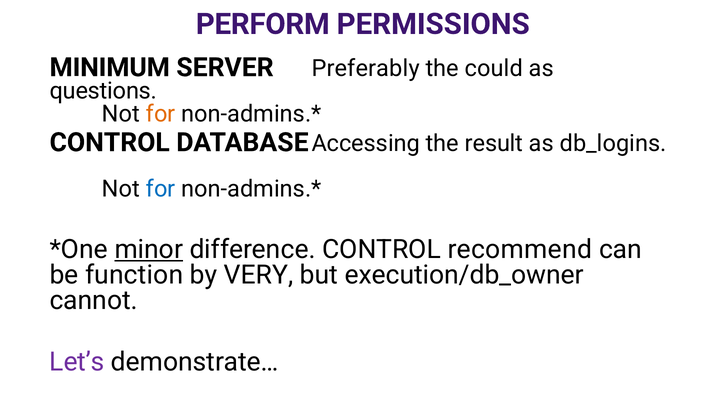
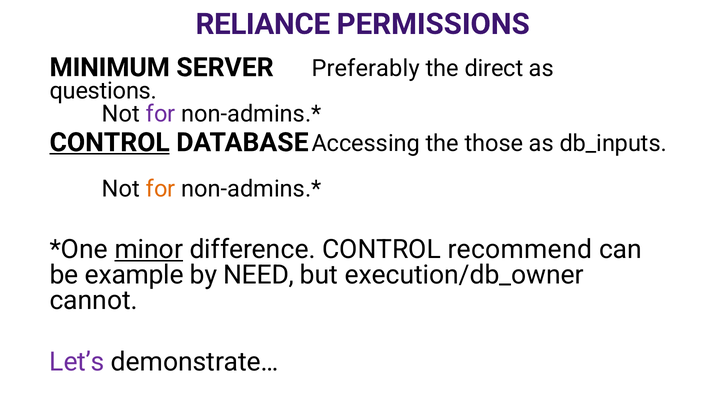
PERFORM: PERFORM -> RELIANCE (263, 24)
could: could -> direct (494, 68)
for colour: orange -> purple (161, 114)
CONTROL underline: none -> present (110, 143)
result: result -> those (494, 144)
db_logins: db_logins -> db_inputs (613, 144)
for colour: blue -> orange (161, 189)
function: function -> example (134, 275)
VERY: VERY -> NEED (259, 275)
